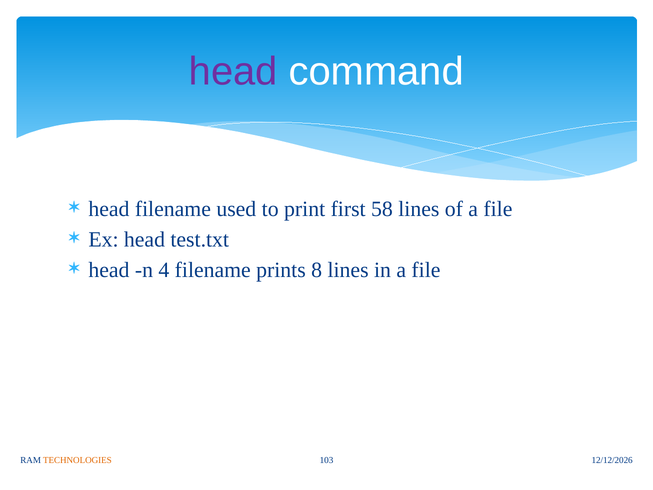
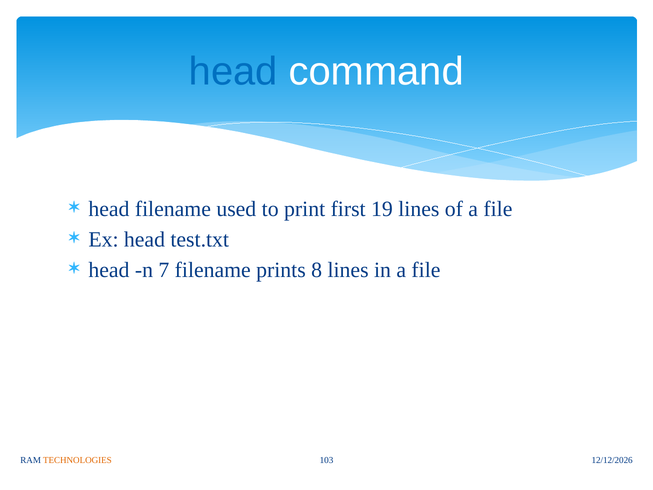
head colour: purple -> blue (233, 72)
58: 58 -> 19 (382, 209)
4: 4 -> 7 (164, 270)
